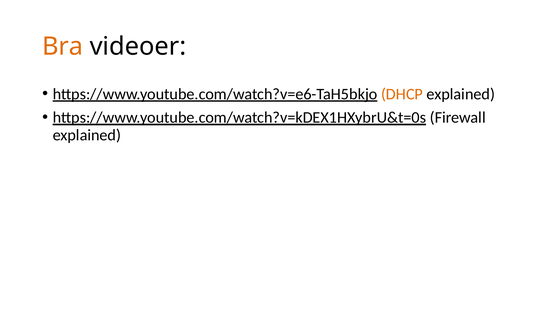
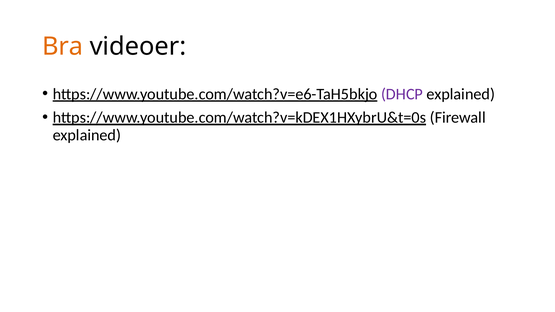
DHCP colour: orange -> purple (402, 94)
